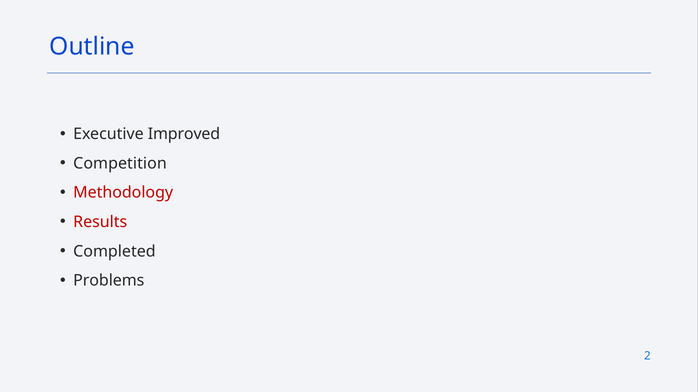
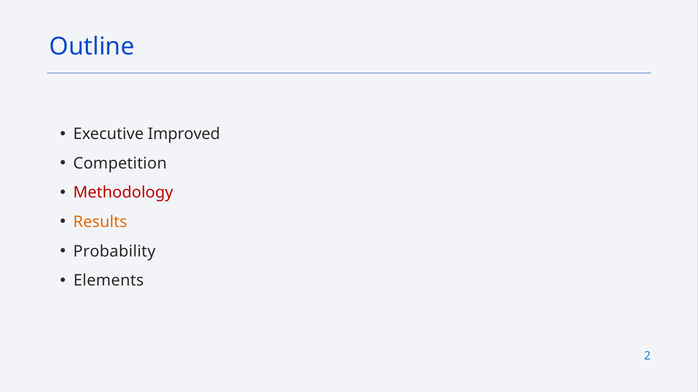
Results colour: red -> orange (100, 222)
Completed: Completed -> Probability (114, 252)
Problems: Problems -> Elements (109, 281)
